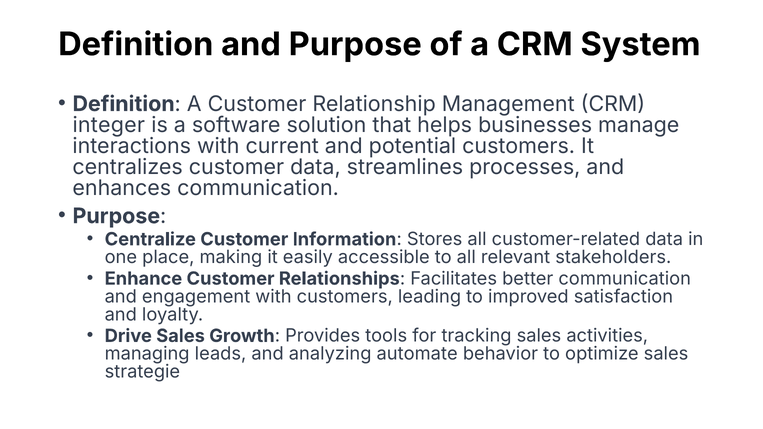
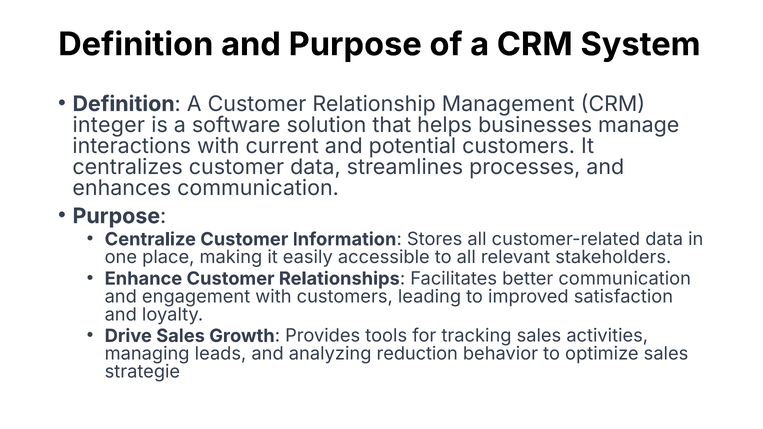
automate: automate -> reduction (417, 354)
